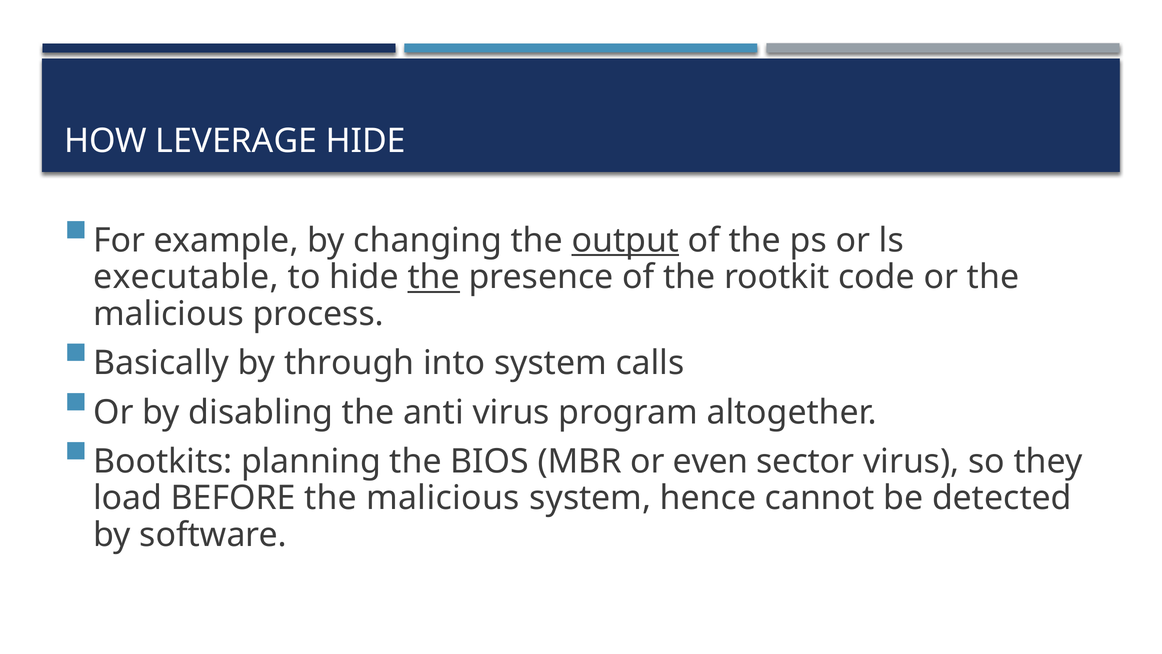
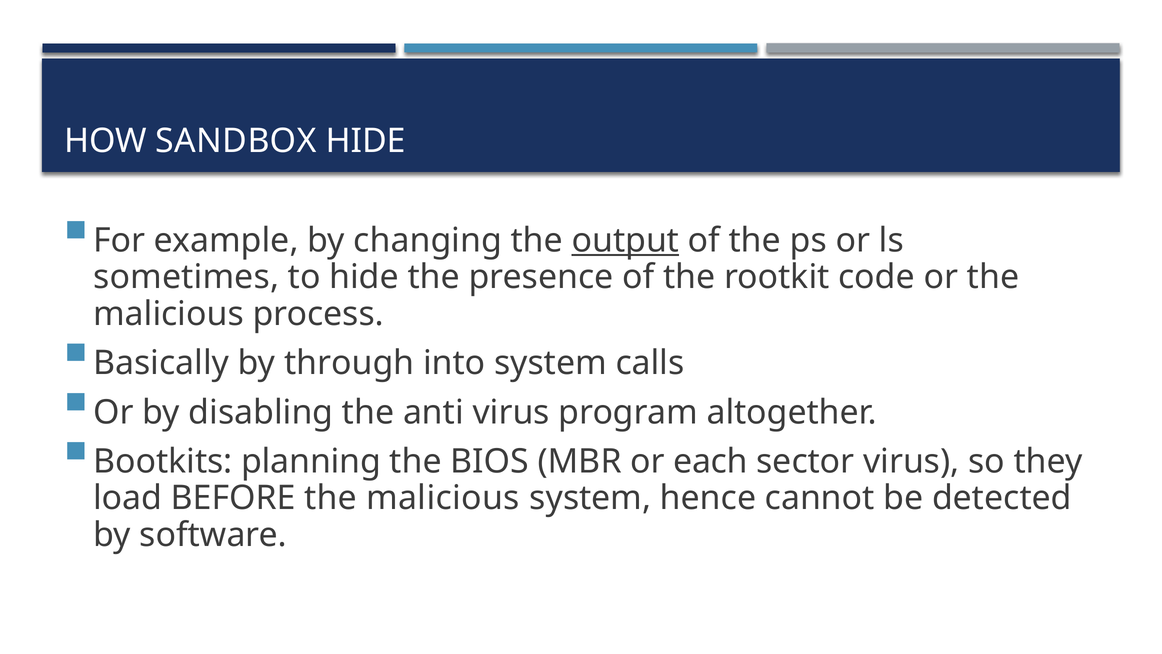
LEVERAGE: LEVERAGE -> SANDBOX (236, 141)
executable: executable -> sometimes (186, 277)
the underline: present -> none (434, 277)
even: even -> each (711, 461)
